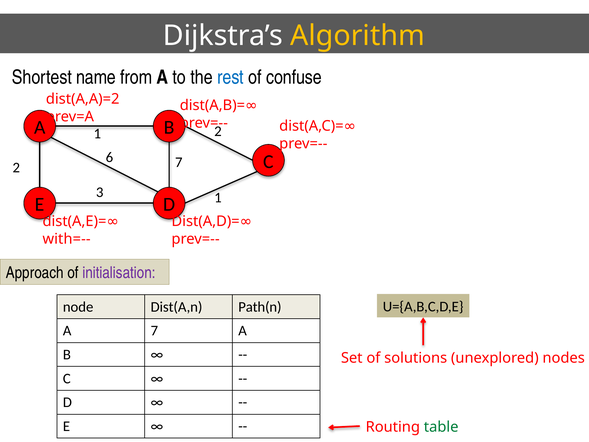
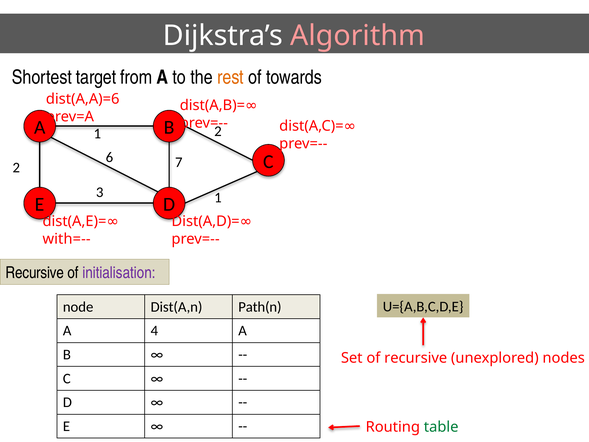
Algorithm colour: yellow -> pink (358, 36)
name: name -> target (96, 77)
rest colour: blue -> orange (230, 77)
confuse: confuse -> towards (294, 77)
dist(A,A)=2: dist(A,A)=2 -> dist(A,A)=6 (83, 99)
Approach: Approach -> Recursive (35, 273)
A 7: 7 -> 4 (154, 331)
of solutions: solutions -> recursive (416, 358)
